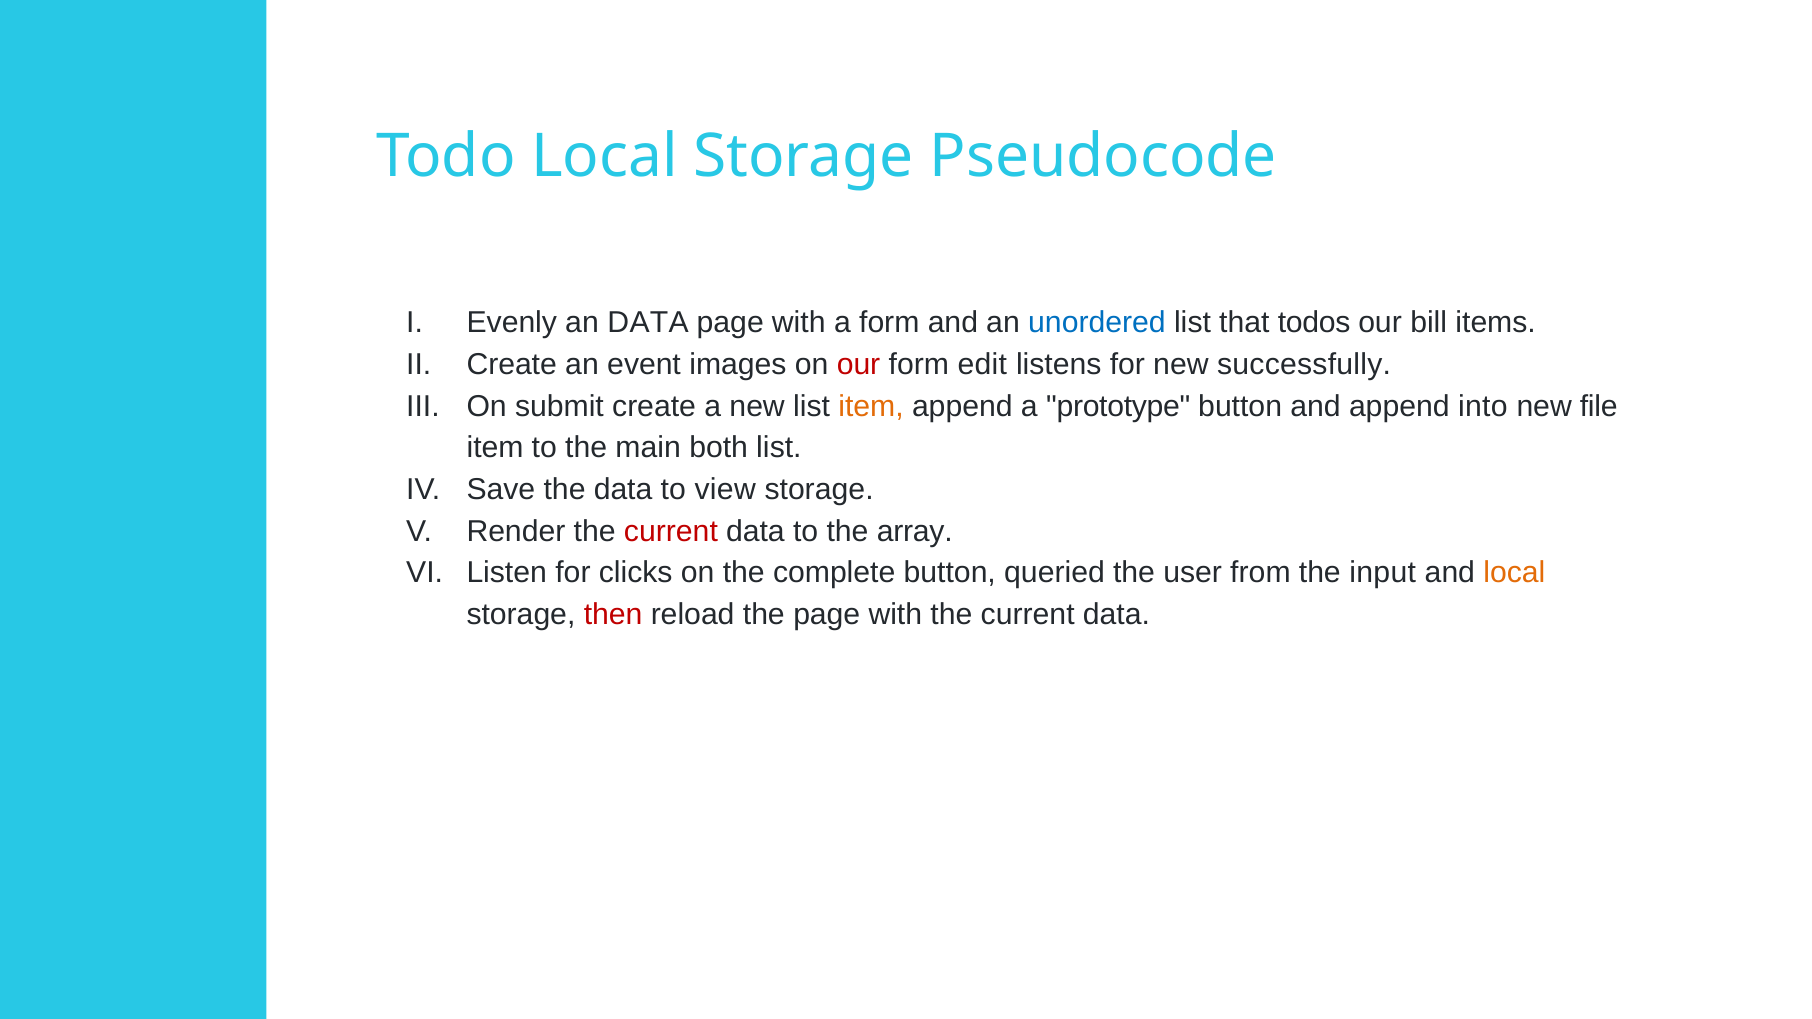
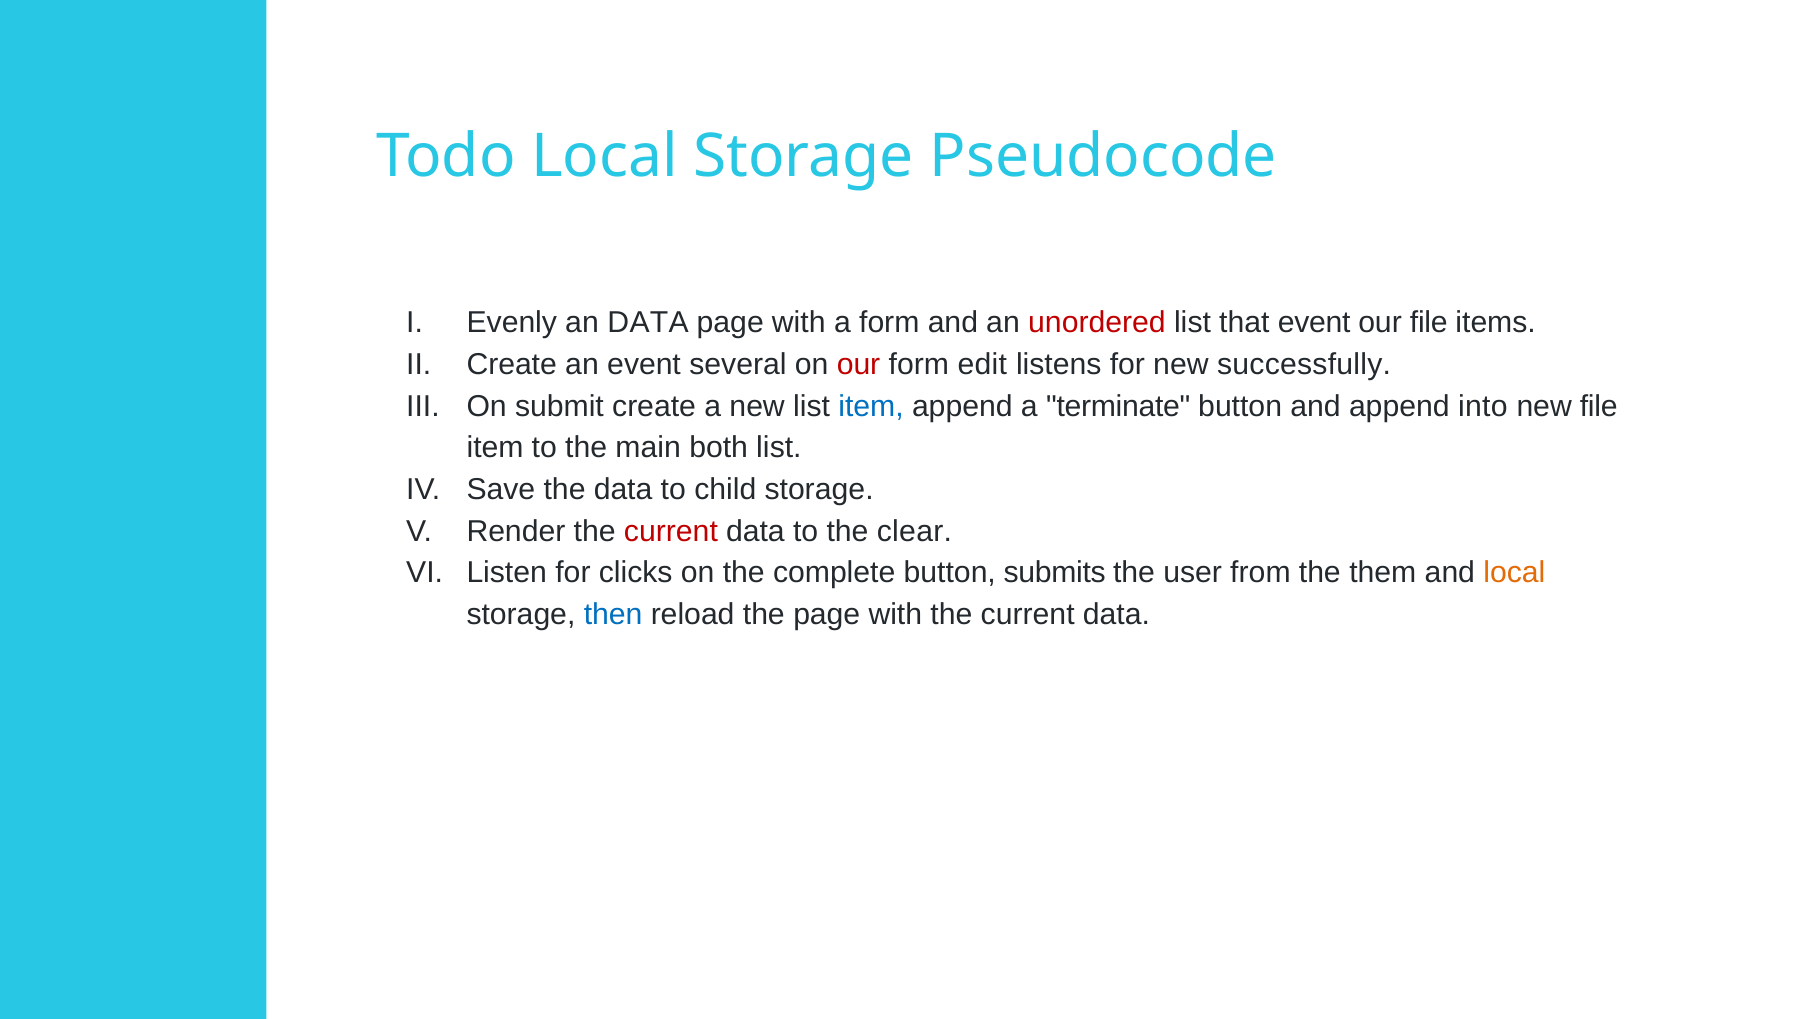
unordered colour: blue -> red (1097, 323)
that todos: todos -> event (1314, 323)
our bill: bill -> file (1429, 323)
images: images -> several (738, 365)
item colour: orange -> blue (871, 406)
prototype: prototype -> terminate (1118, 406)
view: view -> child (725, 490)
array: array -> clear (914, 531)
queried: queried -> submits (1055, 573)
input: input -> them (1383, 573)
then colour: red -> blue (613, 615)
